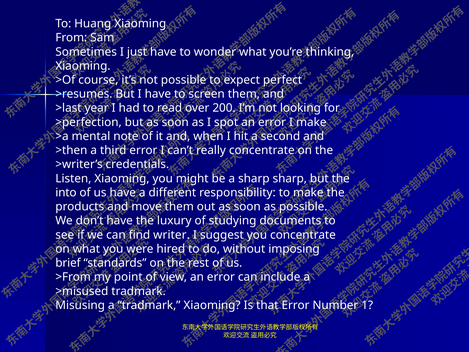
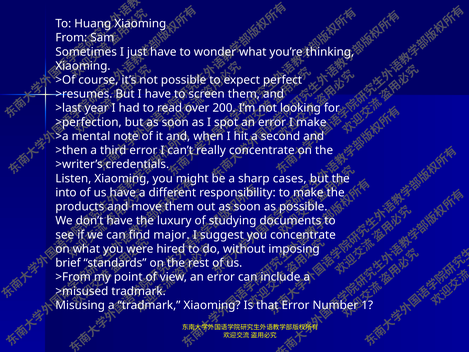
sharp sharp: sharp -> cases (290, 178)
writer: writer -> major (172, 235)
